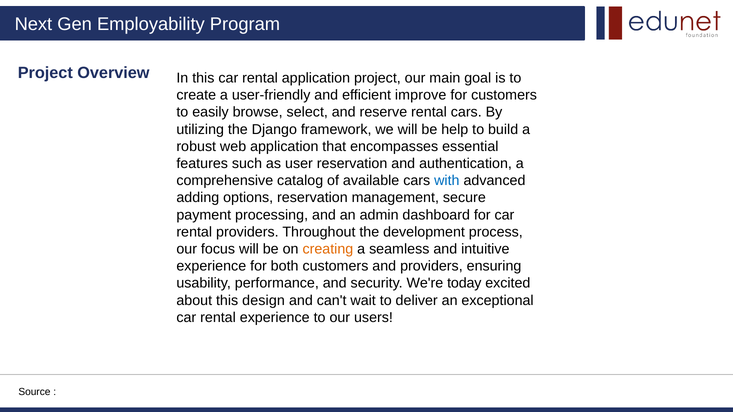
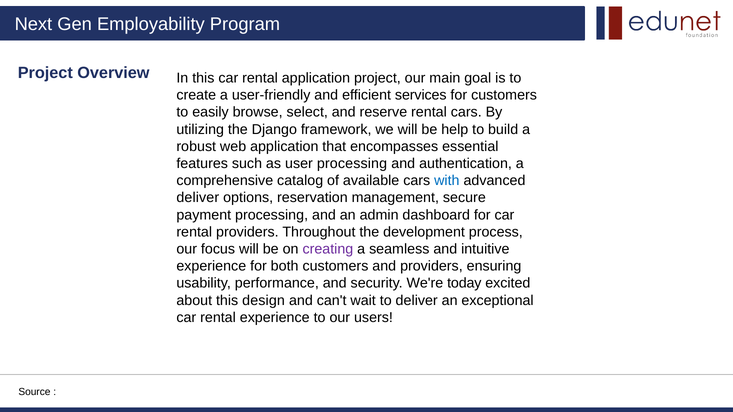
improve: improve -> services (421, 95)
user reservation: reservation -> processing (352, 164)
adding: adding -> deliver (198, 198)
creating colour: orange -> purple (328, 249)
